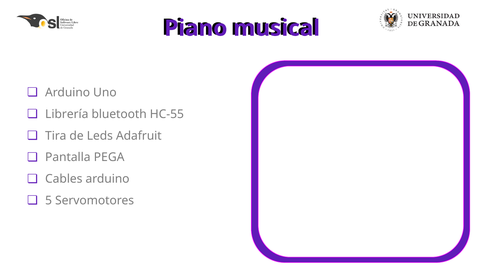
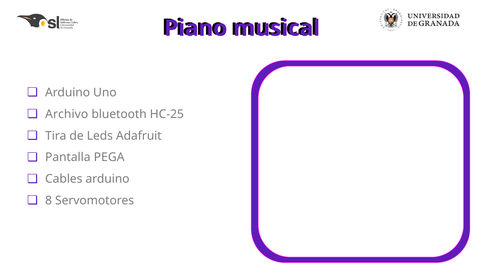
Librería: Librería -> Archivo (67, 114)
HC-55: HC-55 -> HC-25 (167, 114)
5: 5 -> 8 (49, 201)
